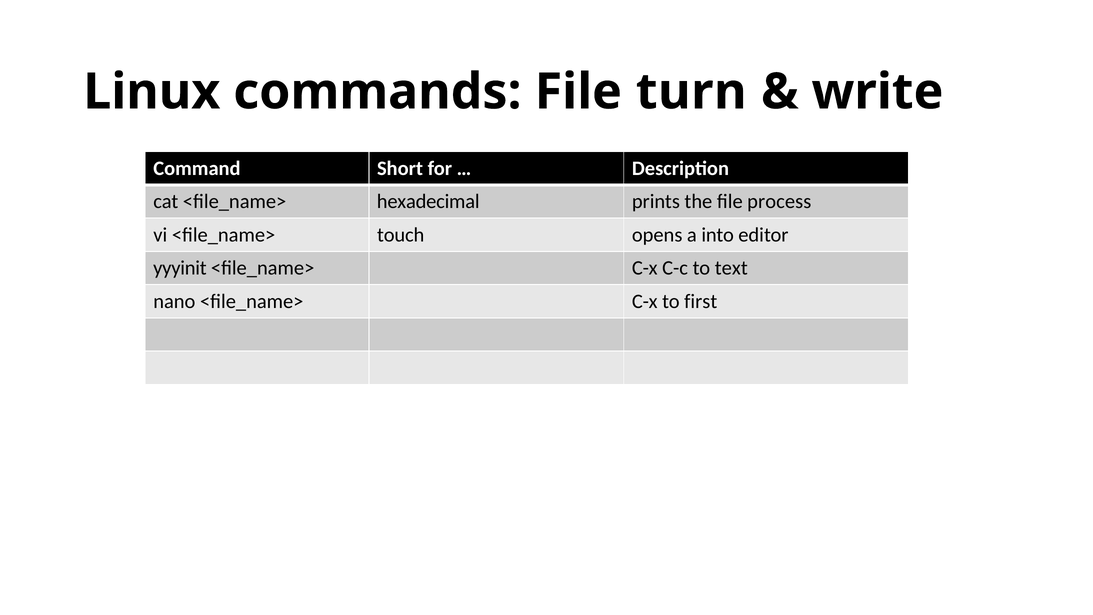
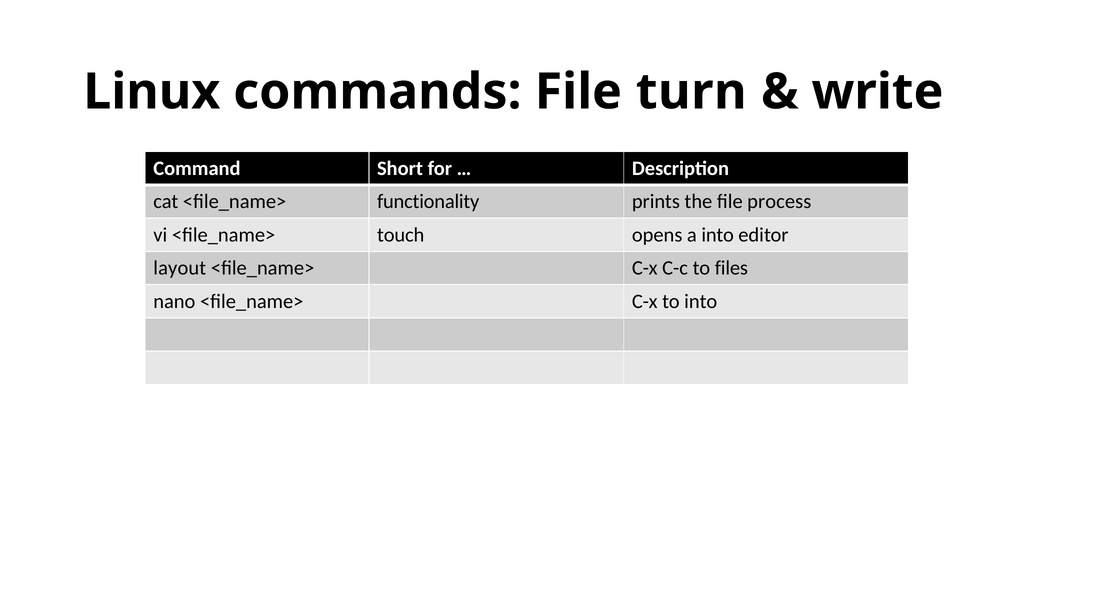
hexadecimal: hexadecimal -> functionality (428, 202)
yyyinit: yyyinit -> layout (180, 268)
text: text -> files (731, 268)
to first: first -> into (701, 301)
